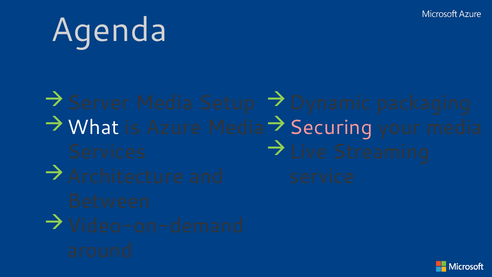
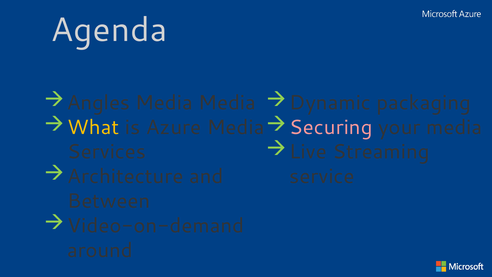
Server: Server -> Angles (98, 103)
Media Setup: Setup -> Media (227, 103)
What colour: white -> yellow (93, 127)
